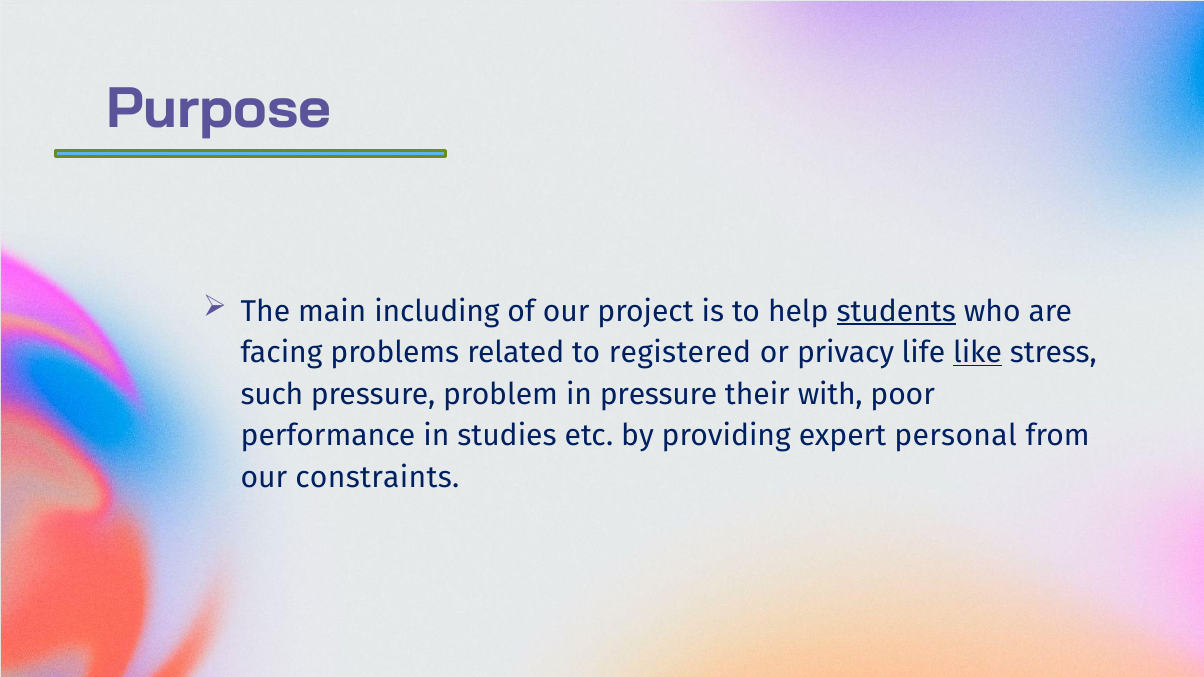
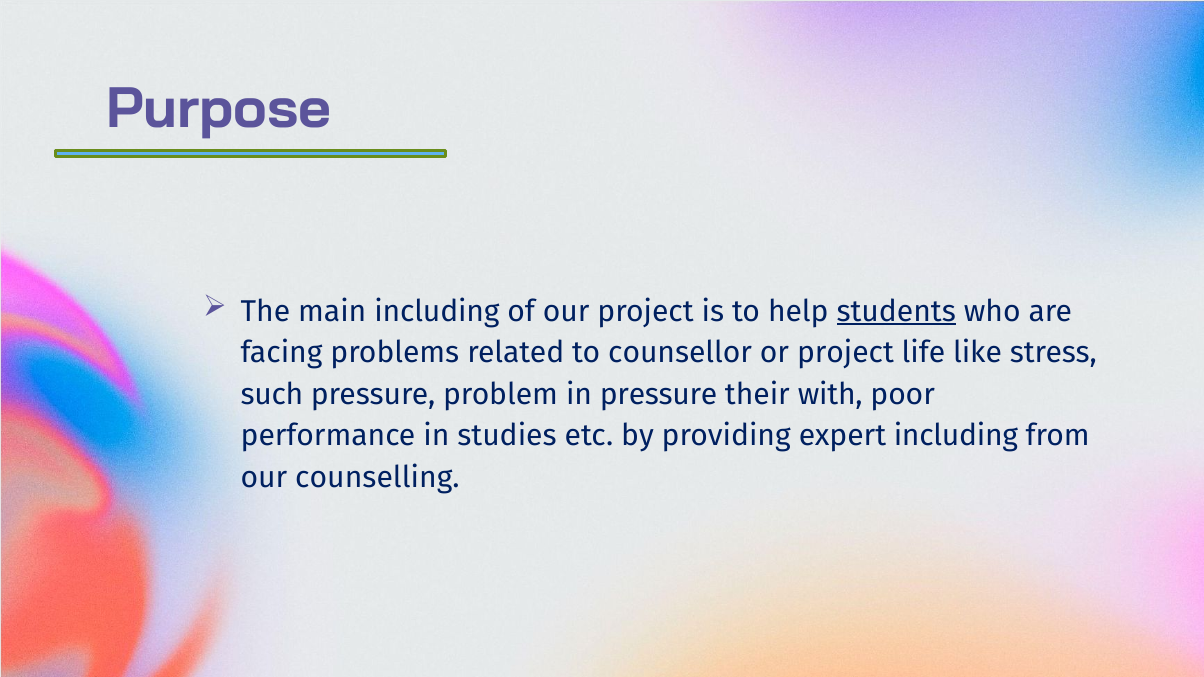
registered: registered -> counsellor (680, 353)
or privacy: privacy -> project (845, 353)
like underline: present -> none (978, 353)
expert personal: personal -> including (956, 436)
constraints: constraints -> counselling (377, 477)
